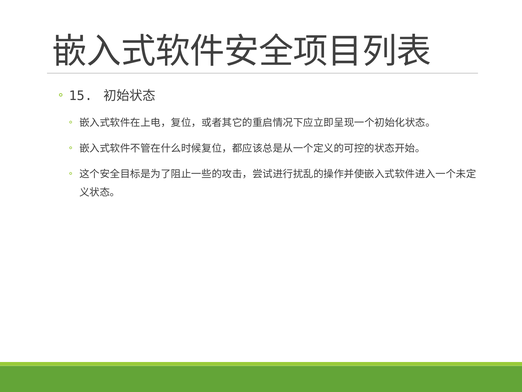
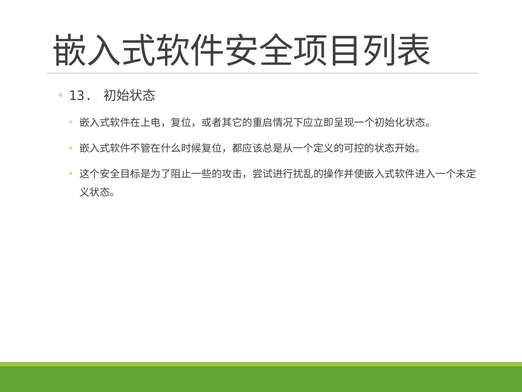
15: 15 -> 13 (81, 96)
